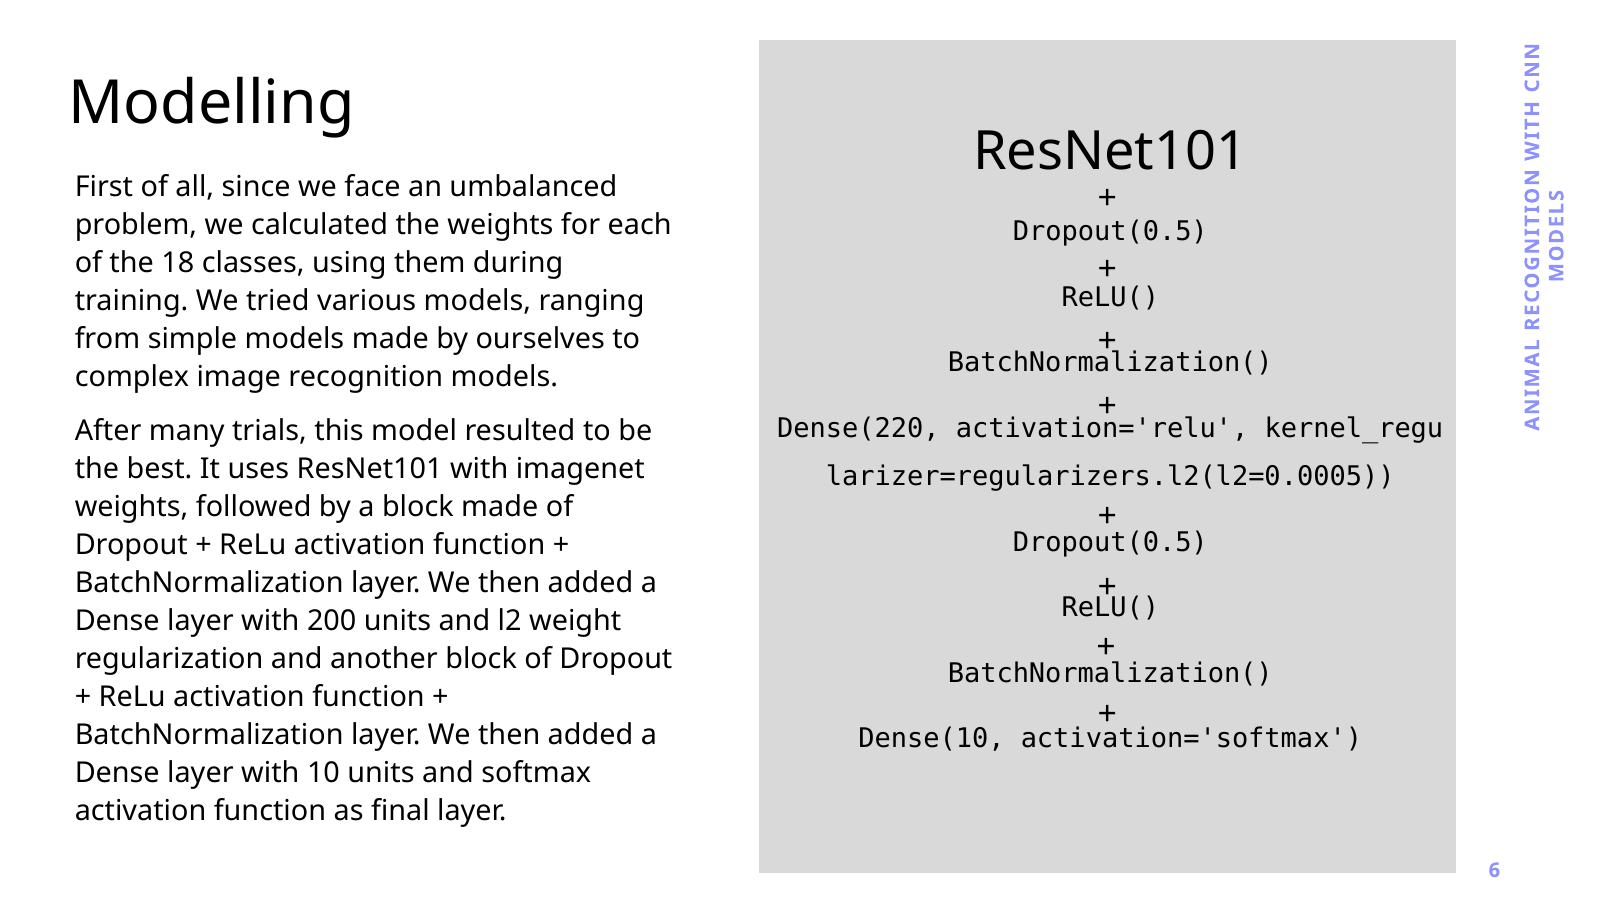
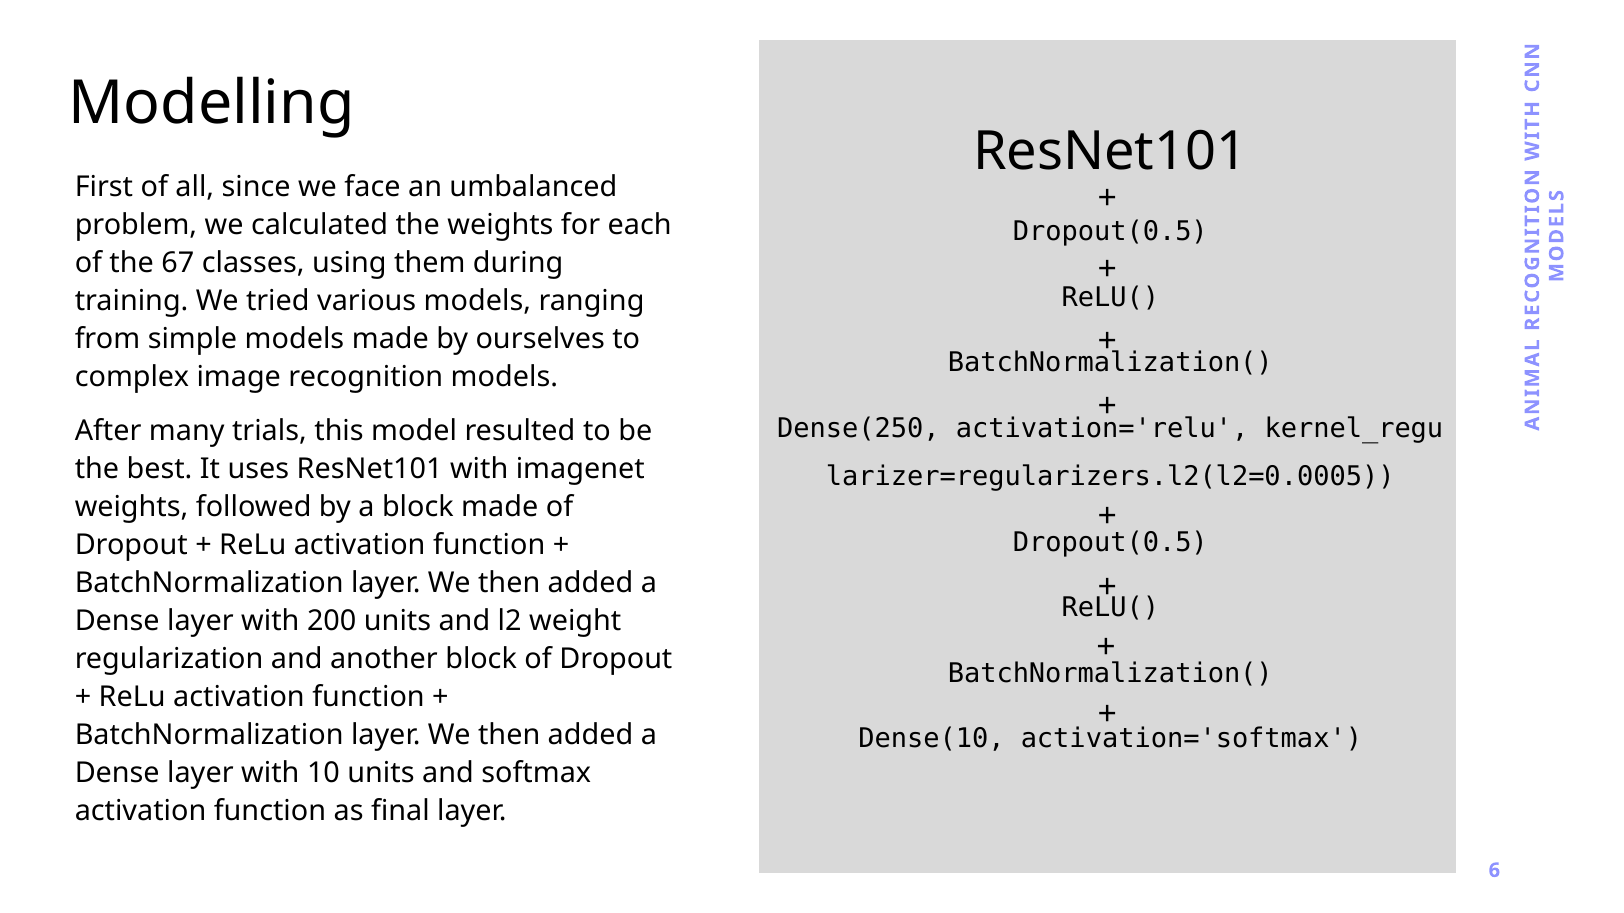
18: 18 -> 67 (178, 263)
Dense(220: Dense(220 -> Dense(250 (858, 428)
